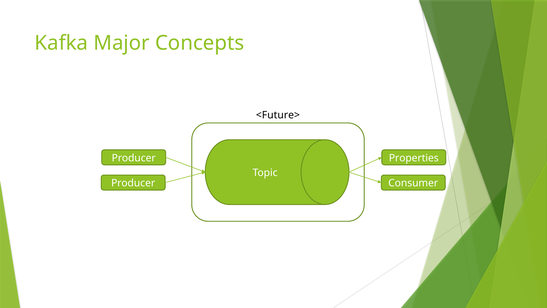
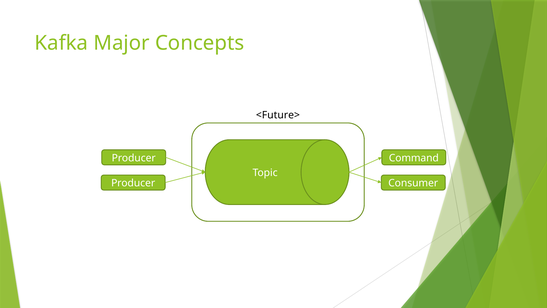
Properties: Properties -> Command (414, 158)
